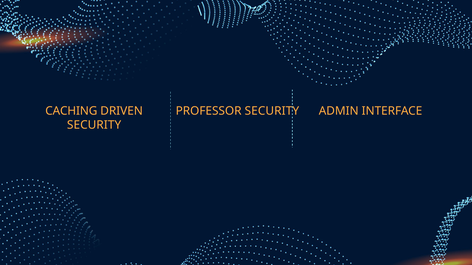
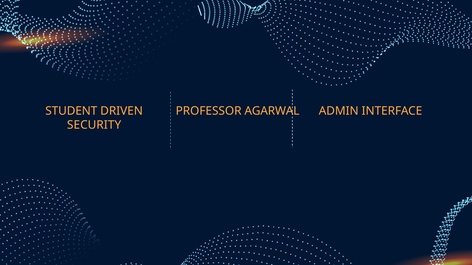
CACHING: CACHING -> STUDENT (71, 111)
PROFESSOR SECURITY: SECURITY -> AGARWAL (272, 111)
